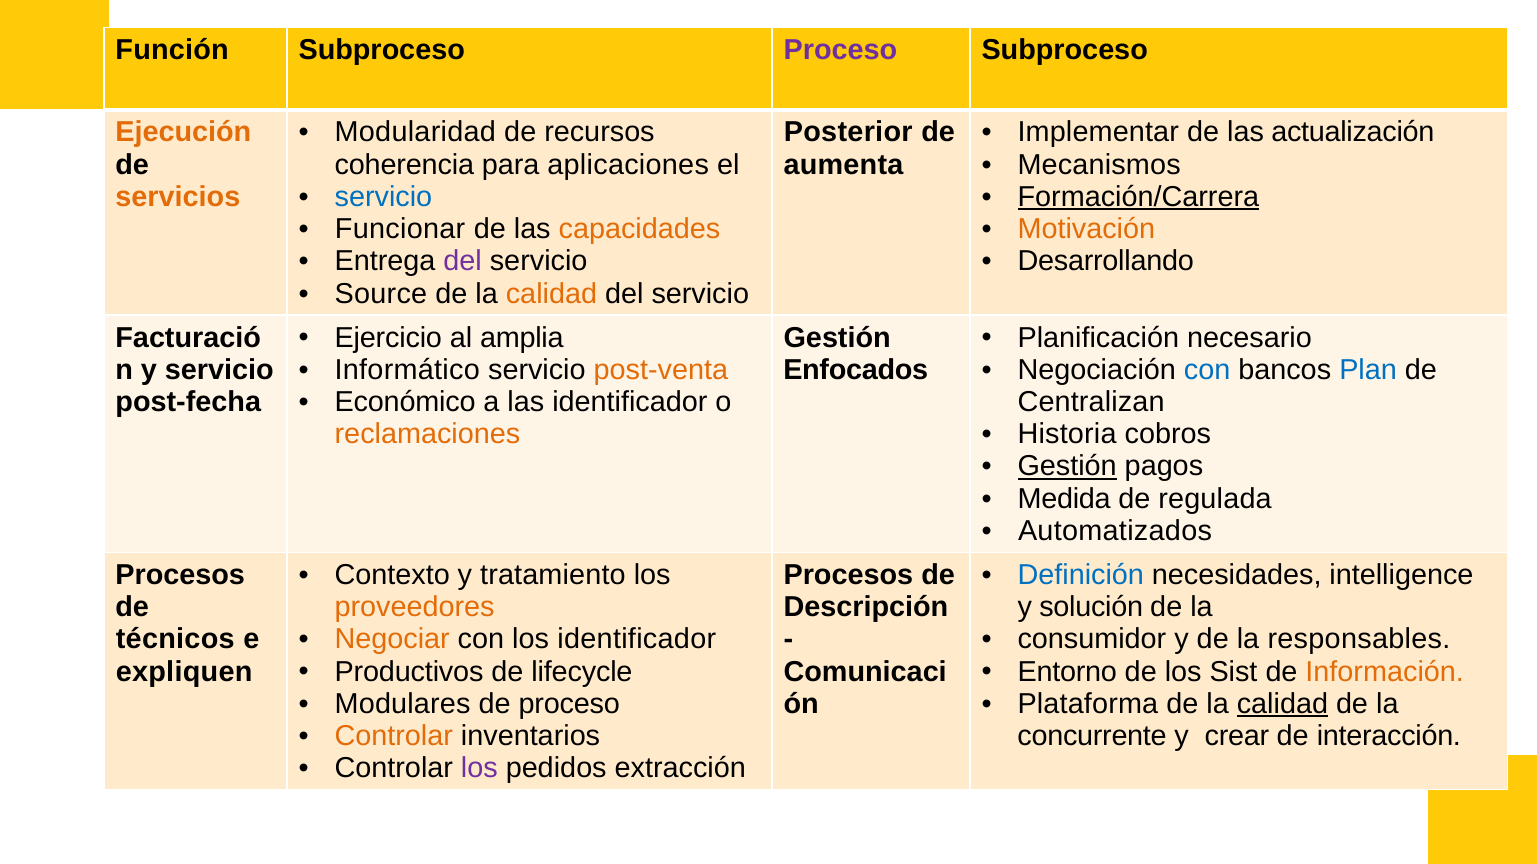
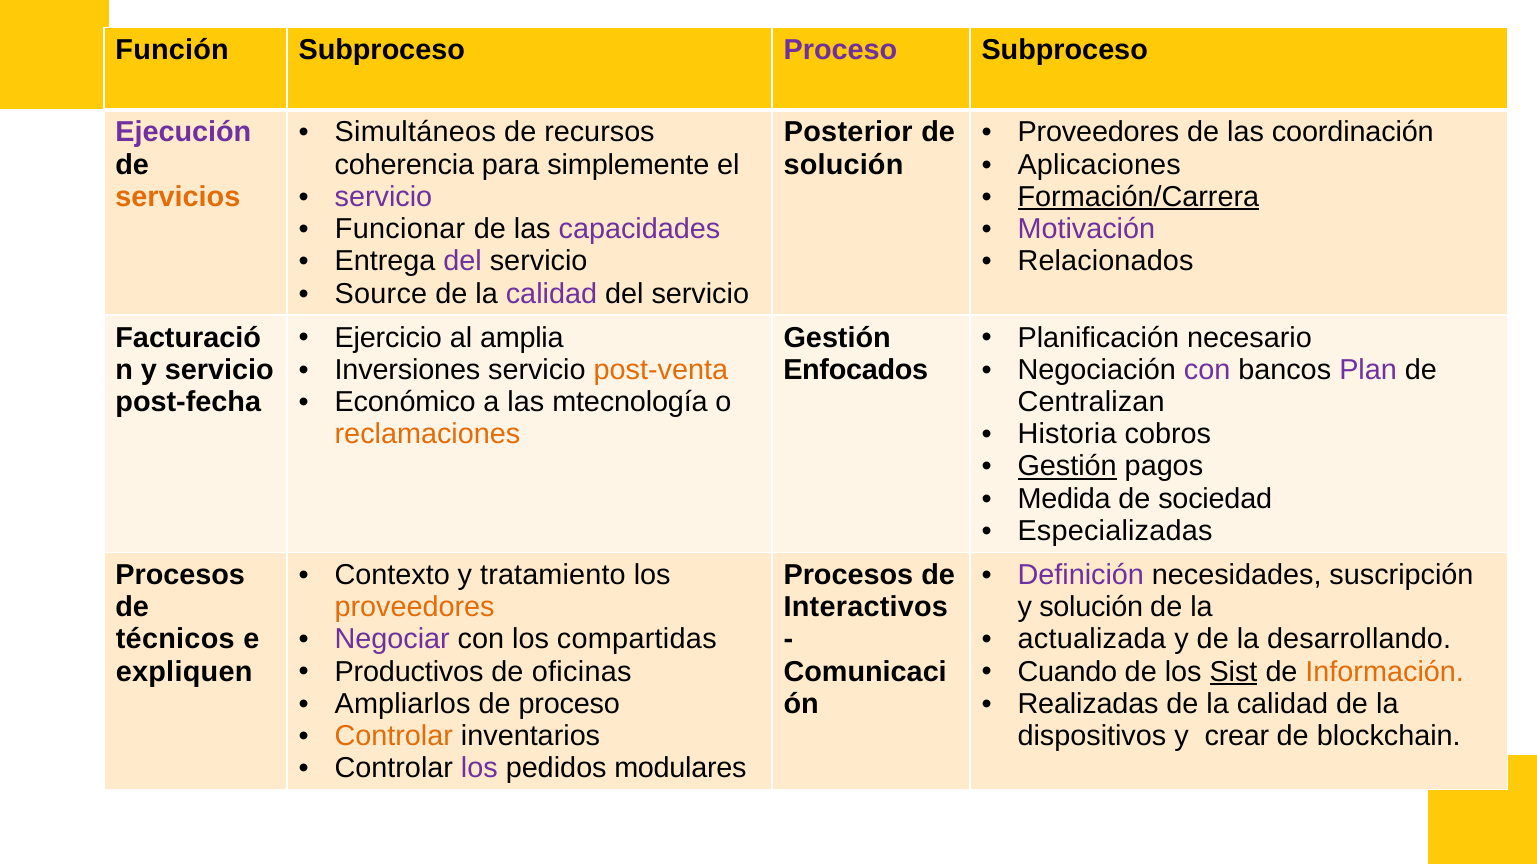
Ejecución colour: orange -> purple (183, 133)
Modularidad: Modularidad -> Simultáneos (415, 133)
Implementar: Implementar -> Proveedores (1098, 133)
actualización: actualización -> coordinación (1353, 133)
Mecanismos: Mecanismos -> Aplicaciones (1099, 165)
aplicaciones: aplicaciones -> simplemente (628, 165)
aumenta: aumenta -> solución (843, 165)
servicio colour: blue -> purple (383, 197)
capacidades colour: orange -> purple (639, 229)
Motivación colour: orange -> purple (1086, 229)
Desarrollando: Desarrollando -> Relacionados (1106, 262)
calidad colour: orange -> purple (551, 294)
Informático: Informático -> Inversiones (407, 370)
con colour: blue -> purple (1207, 370)
Plan colour: blue -> purple (1368, 370)
las identificador: identificador -> mtecnología (630, 402)
regulada: regulada -> sociedad (1215, 499)
Automatizados: Automatizados -> Especializadas (1115, 531)
Definición colour: blue -> purple (1081, 575)
intelligence: intelligence -> suscripción (1401, 575)
Descripción: Descripción -> Interactivos (866, 607)
Negociar colour: orange -> purple (392, 640)
los identificador: identificador -> compartidas (637, 640)
consumidor: consumidor -> actualizada (1092, 640)
responsables: responsables -> desarrollando (1359, 640)
lifecycle: lifecycle -> oficinas (582, 672)
Entorno: Entorno -> Cuando (1067, 672)
Sist underline: none -> present (1233, 672)
Modulares: Modulares -> Ampliarlos (403, 704)
Plataforma: Plataforma -> Realizadas (1088, 704)
calidad underline: present -> none (1282, 704)
concurrente: concurrente -> dispositivos (1092, 737)
interacción: interacción -> blockchain (1389, 737)
extracción: extracción -> modulares (680, 769)
